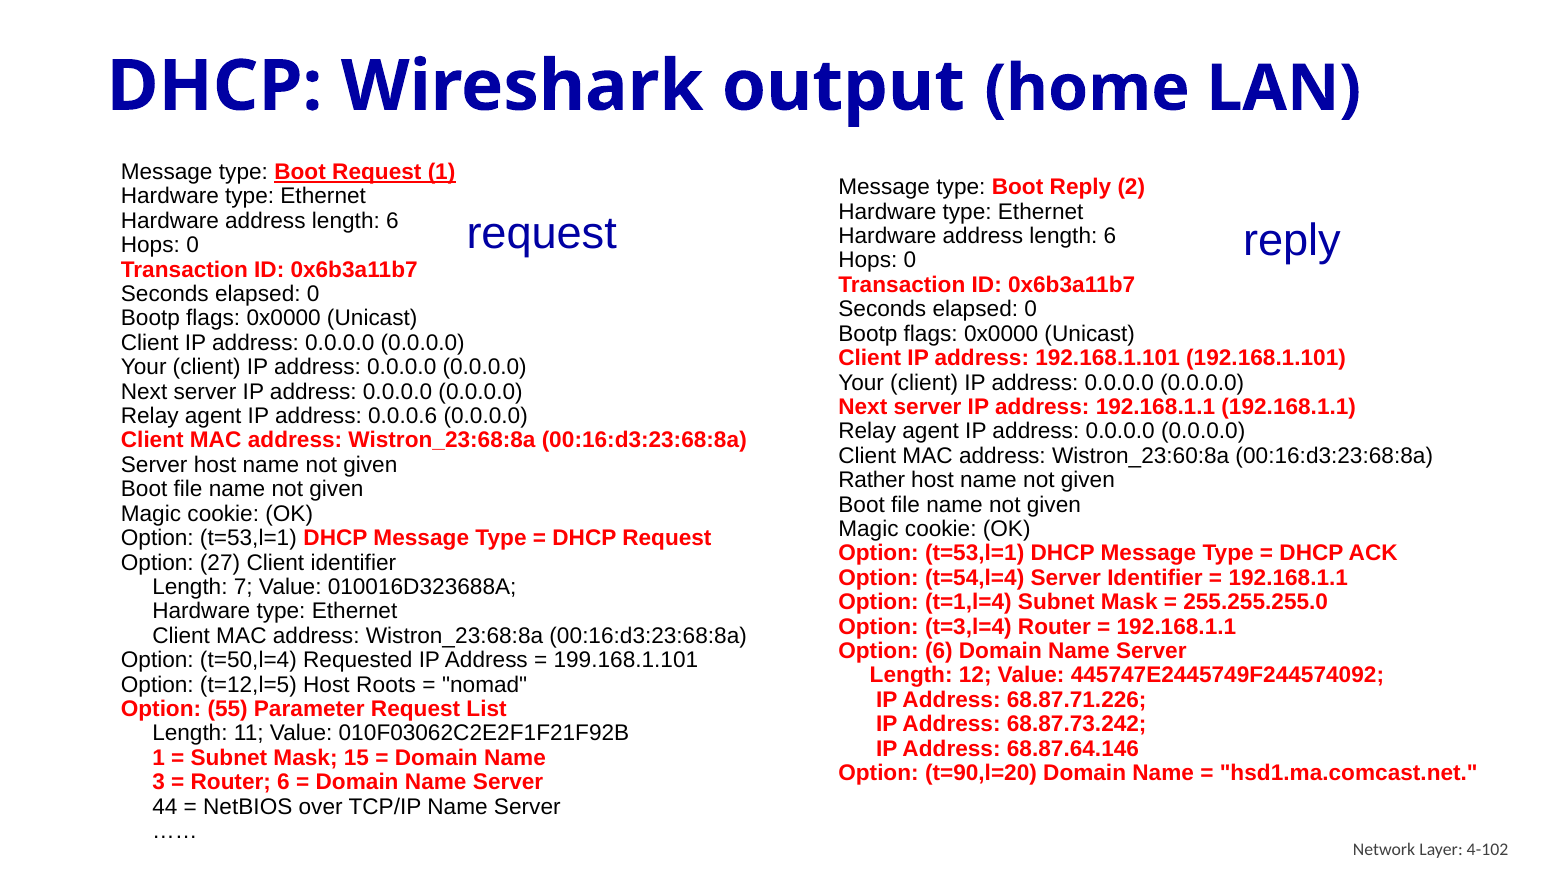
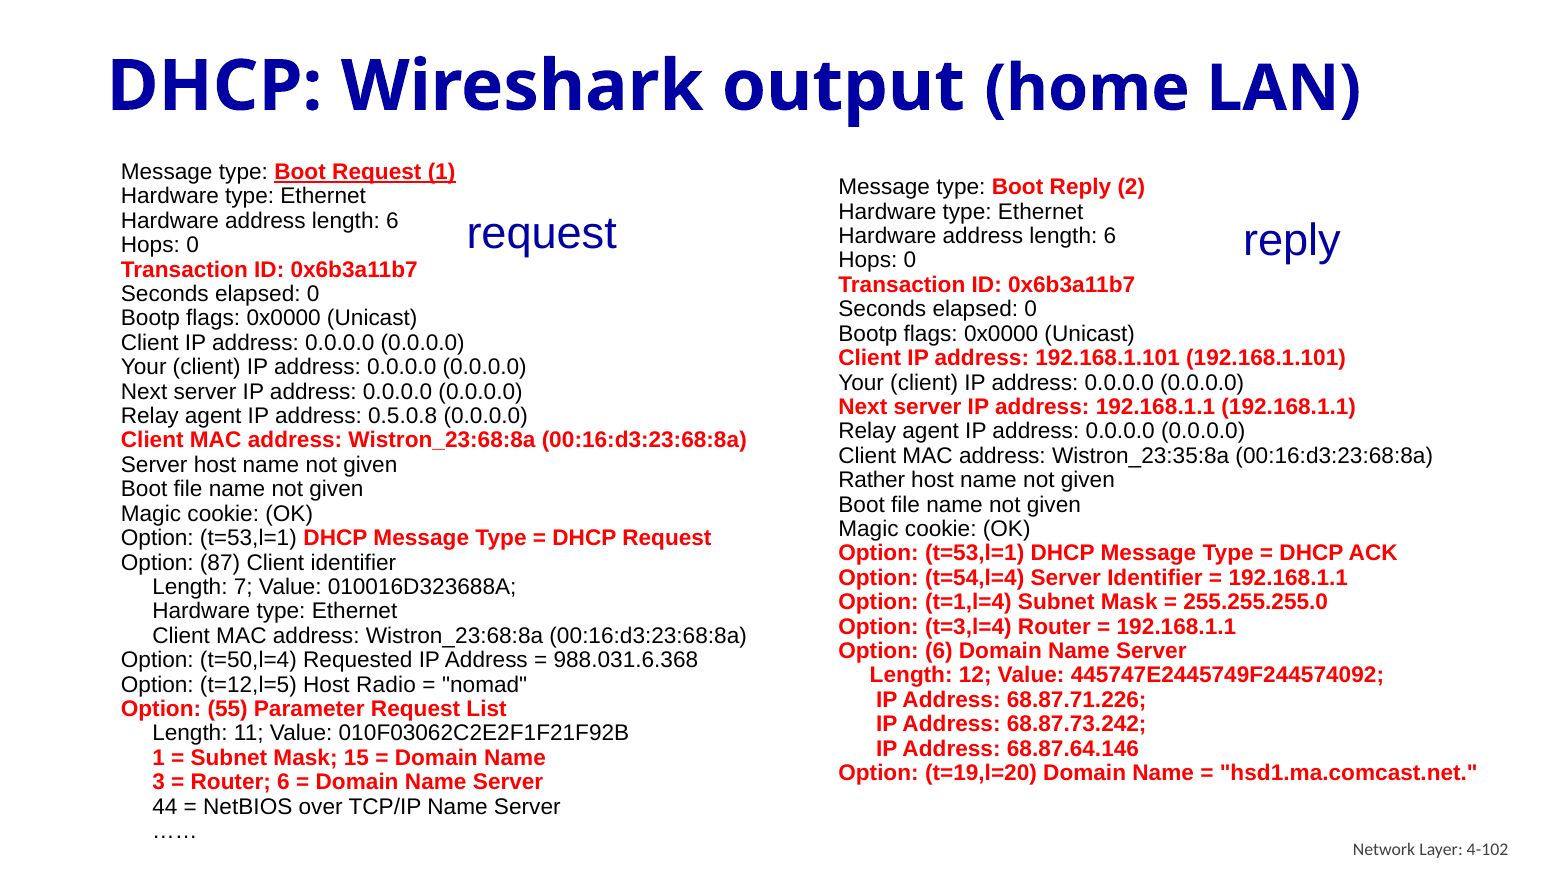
0.0.0.6: 0.0.0.6 -> 0.5.0.8 (403, 416)
Wistron_23:60:8a: Wistron_23:60:8a -> Wistron_23:35:8a (1141, 456)
27: 27 -> 87 (220, 563)
199.168.1.101: 199.168.1.101 -> 988.031.6.368 (626, 660)
Roots: Roots -> Radio (386, 685)
t=90,l=20: t=90,l=20 -> t=19,l=20 (981, 773)
